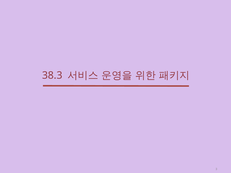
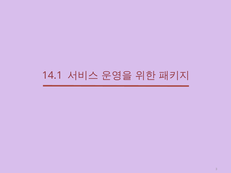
38.3: 38.3 -> 14.1 (52, 76)
